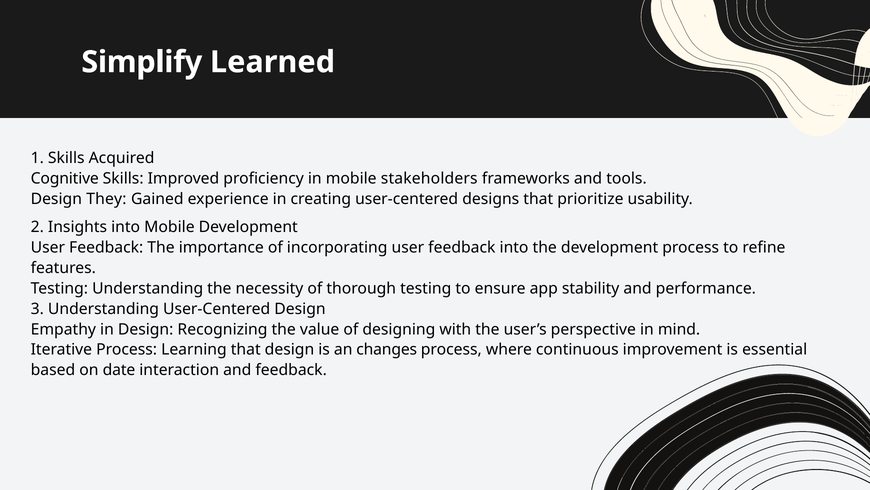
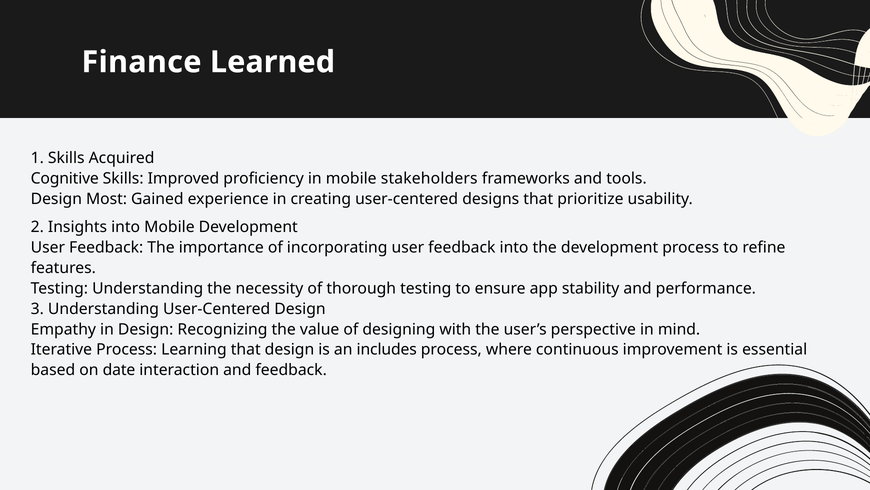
Simplify: Simplify -> Finance (141, 62)
They: They -> Most (107, 199)
changes: changes -> includes (387, 349)
